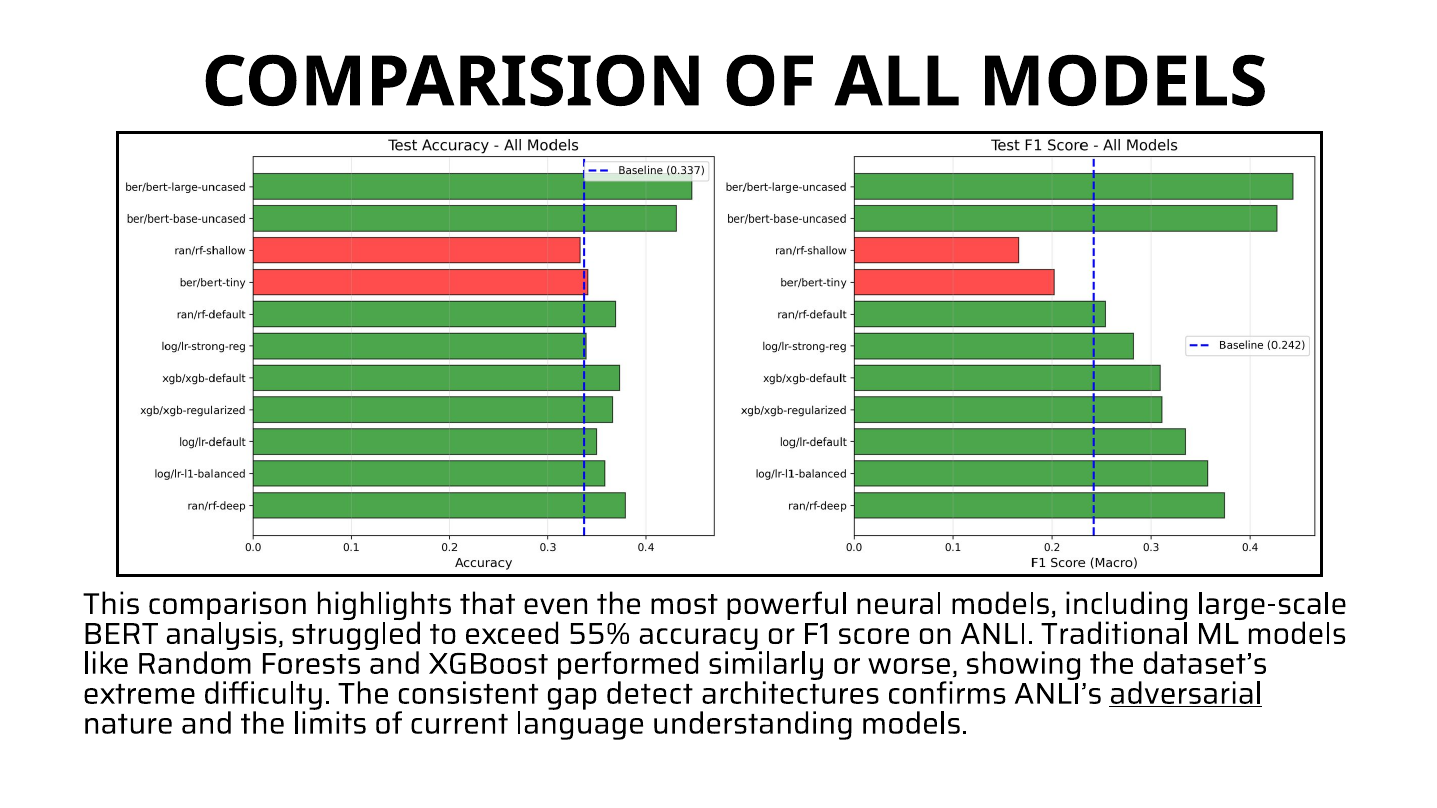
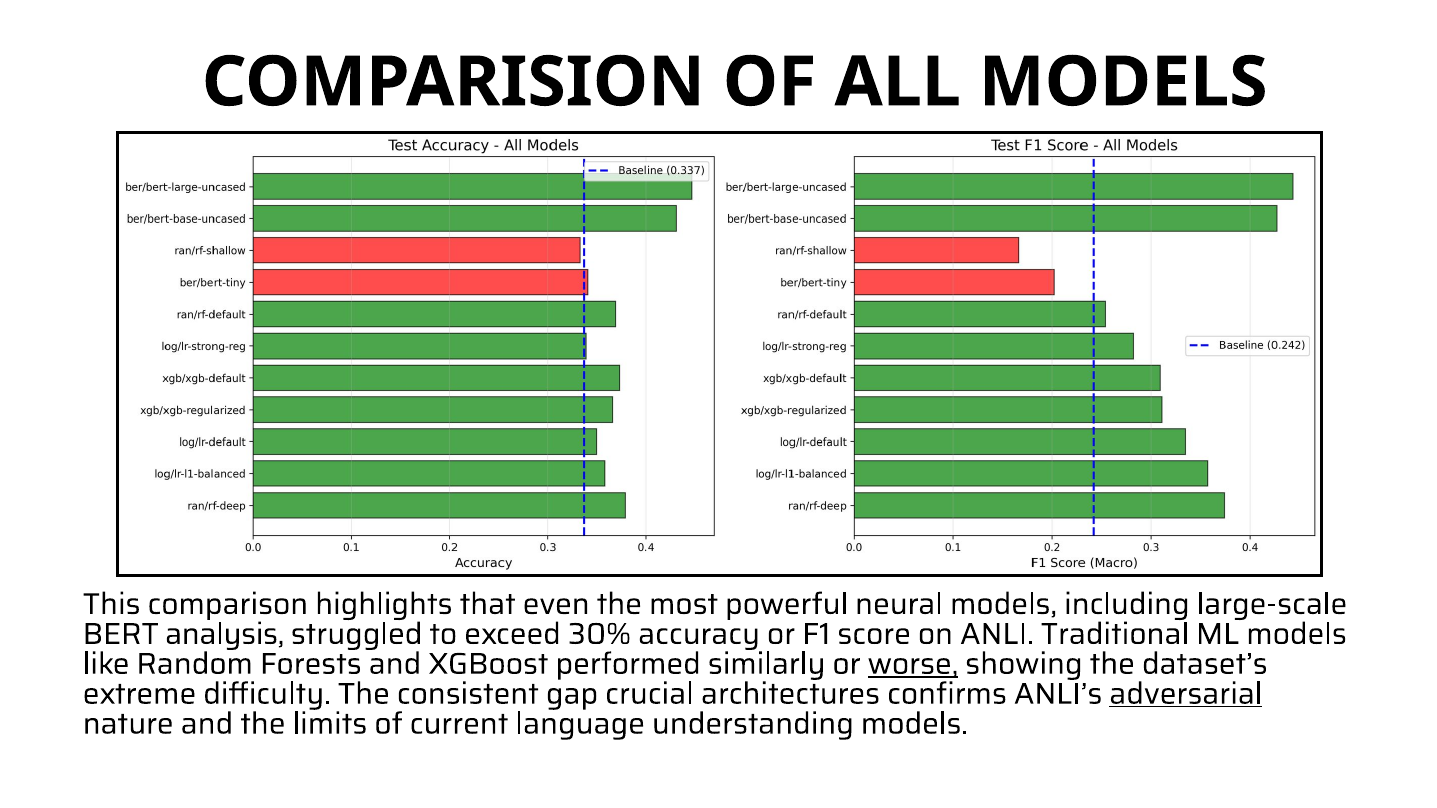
55%: 55% -> 30% (599, 634)
worse underline: none -> present (913, 664)
detect: detect -> crucial (650, 694)
